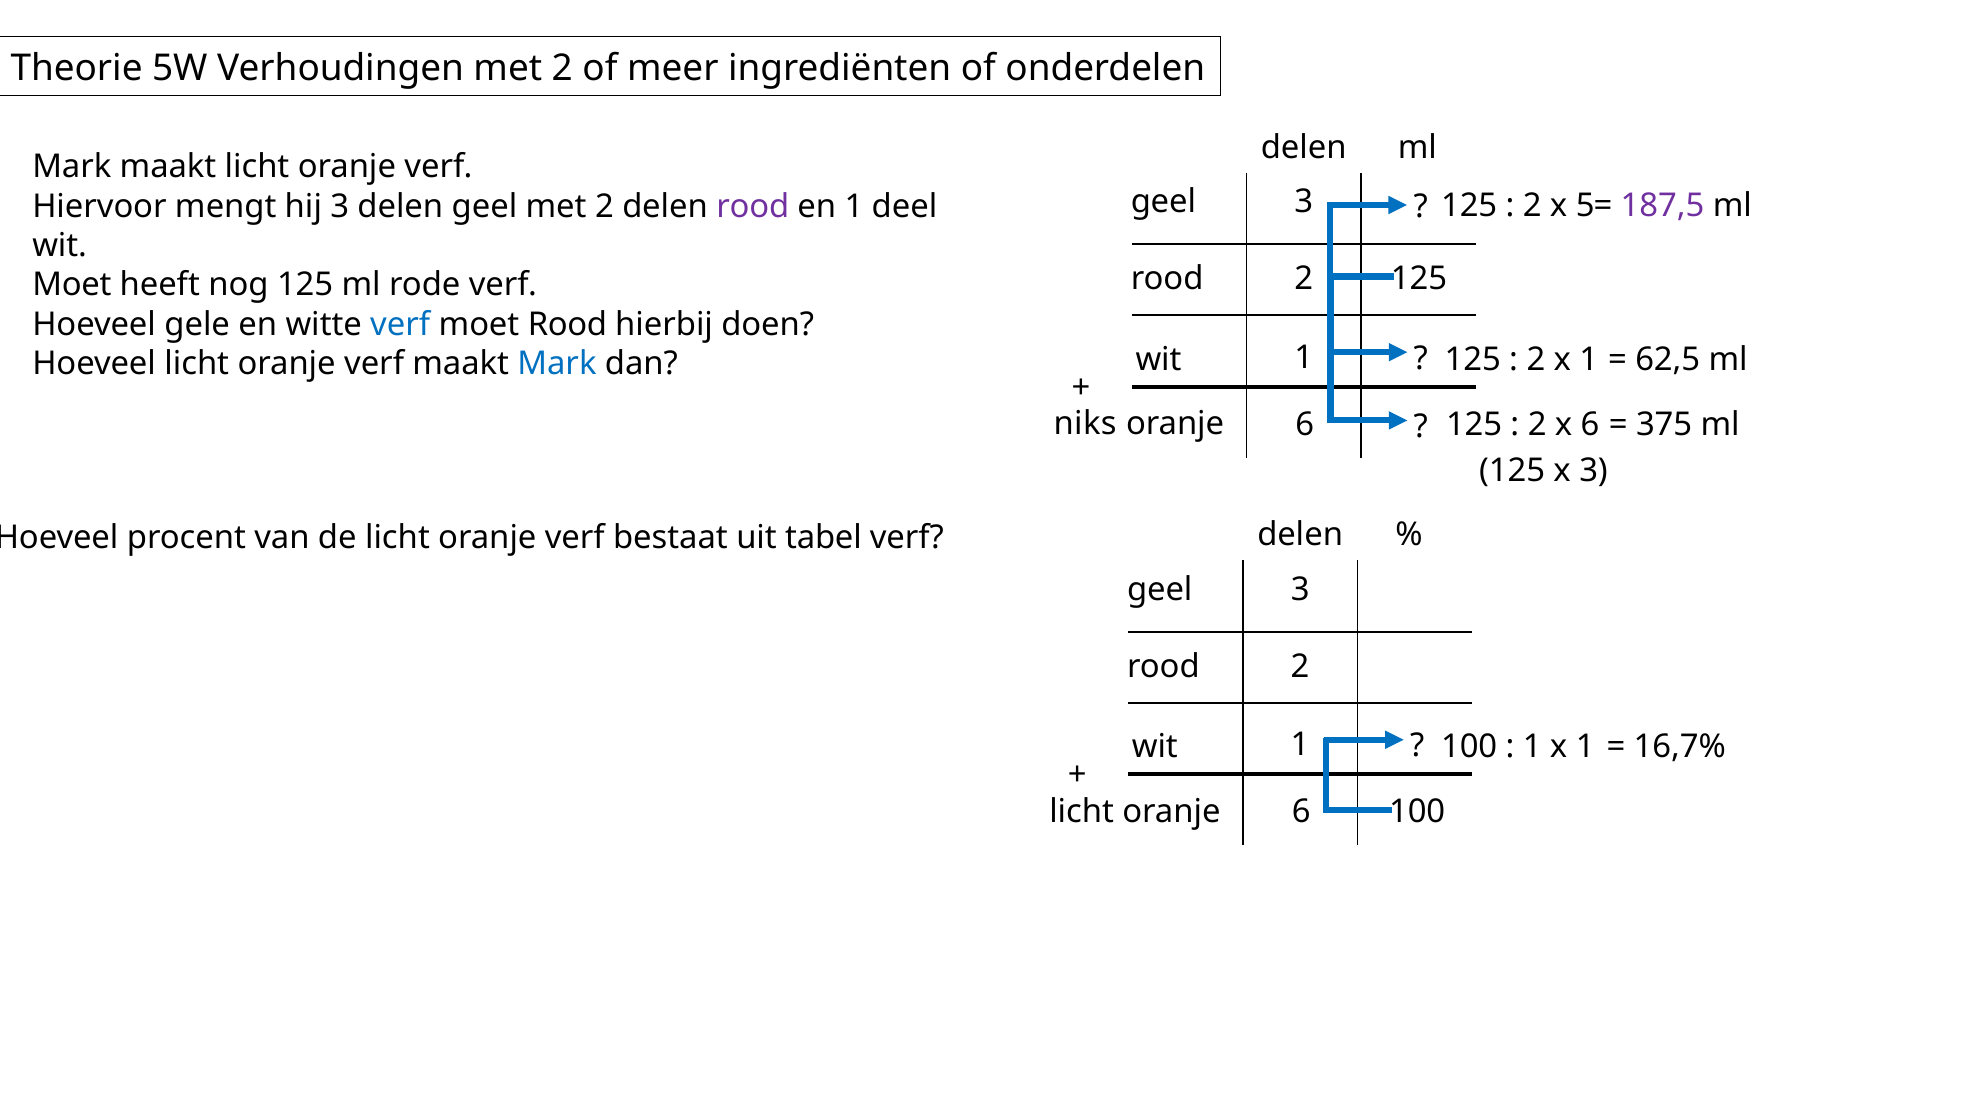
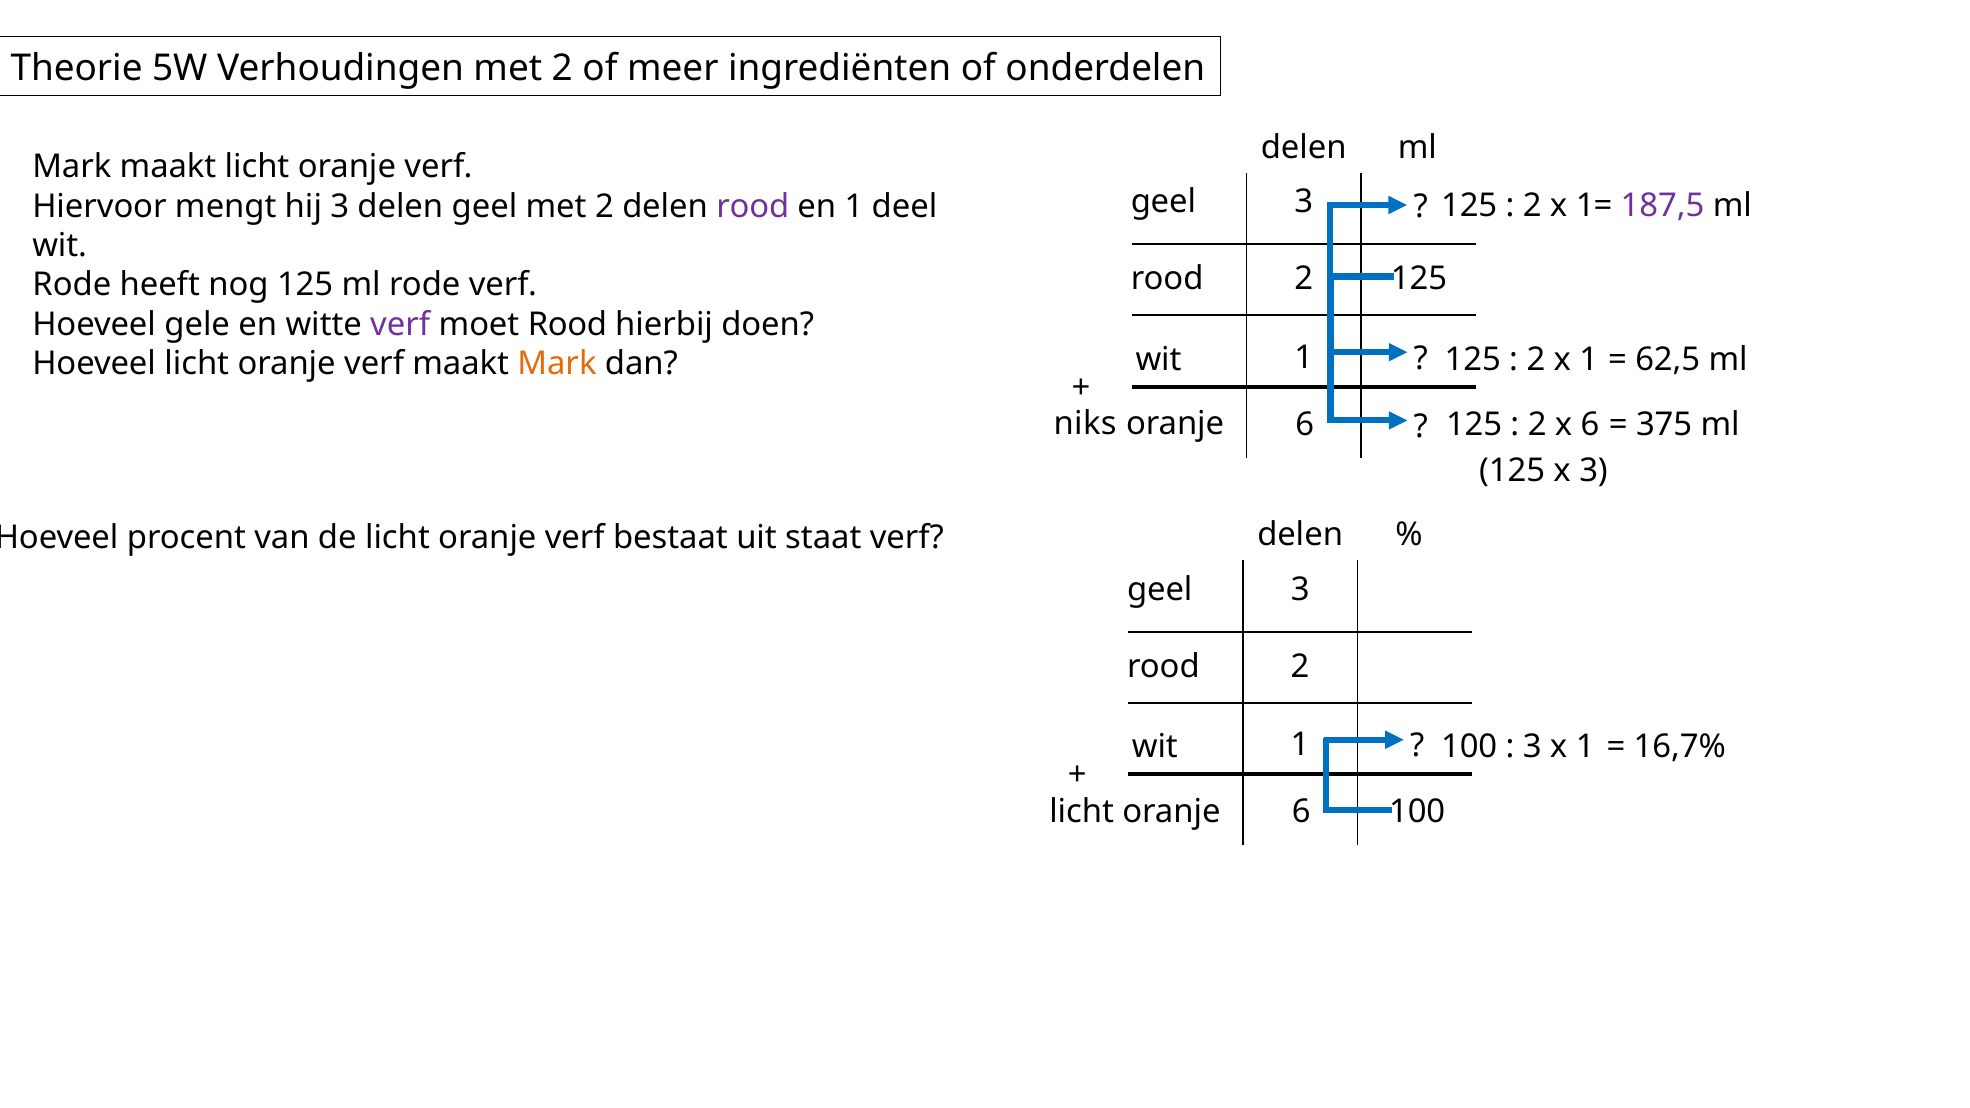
5: 5 -> 1 (1585, 206)
Moet: Moet -> Rode (72, 285)
verf colour: blue -> purple (400, 324)
Mark colour: blue -> orange (557, 364)
tabel: tabel -> staat (823, 538)
1: 1 -> 3 (1532, 747)
